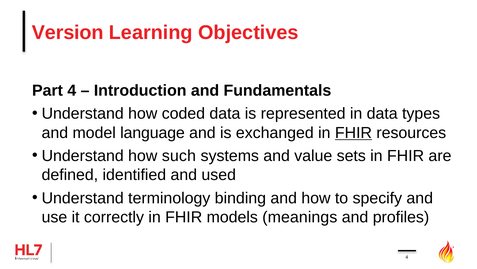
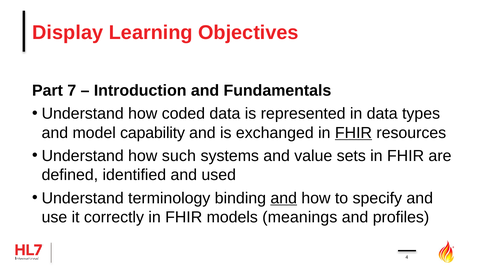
Version: Version -> Display (68, 33)
Part 4: 4 -> 7 (72, 90)
language: language -> capability (153, 132)
and underline: none -> present (284, 198)
